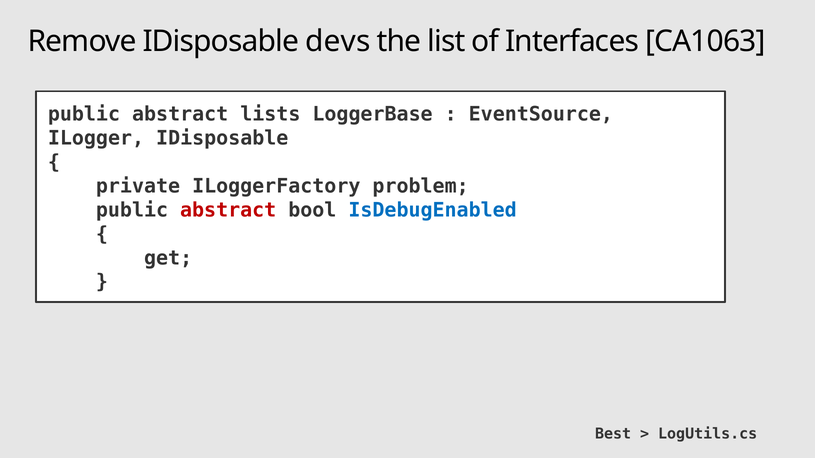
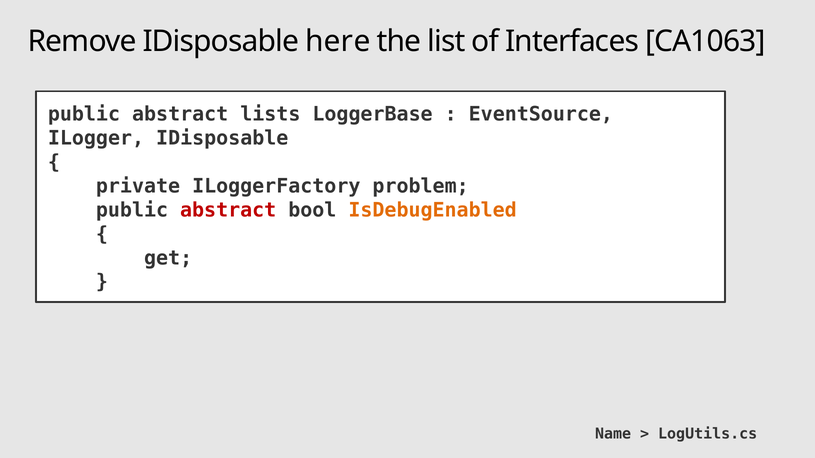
devs: devs -> here (338, 41)
IsDebugEnabled colour: blue -> orange (433, 210)
Best: Best -> Name (613, 434)
